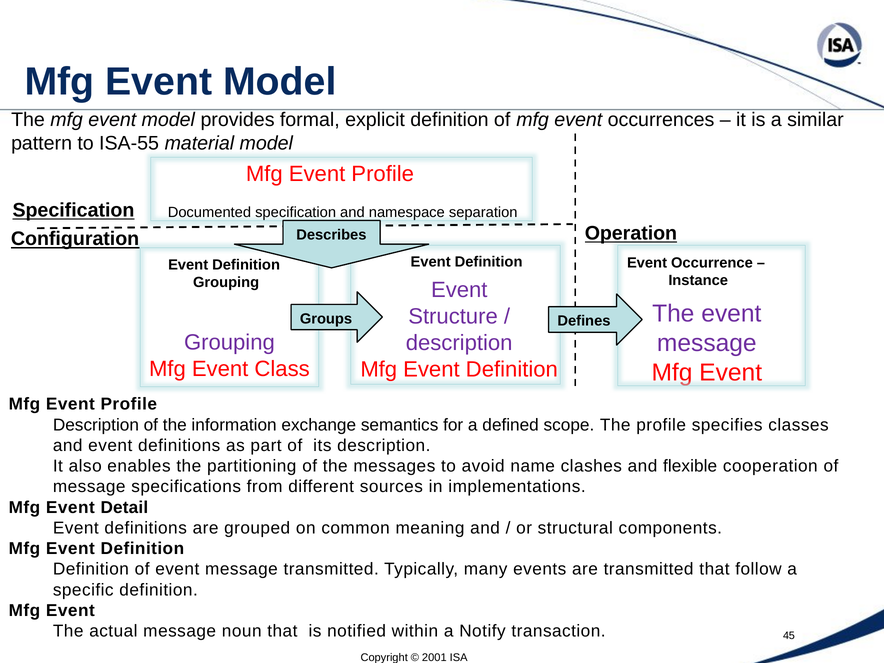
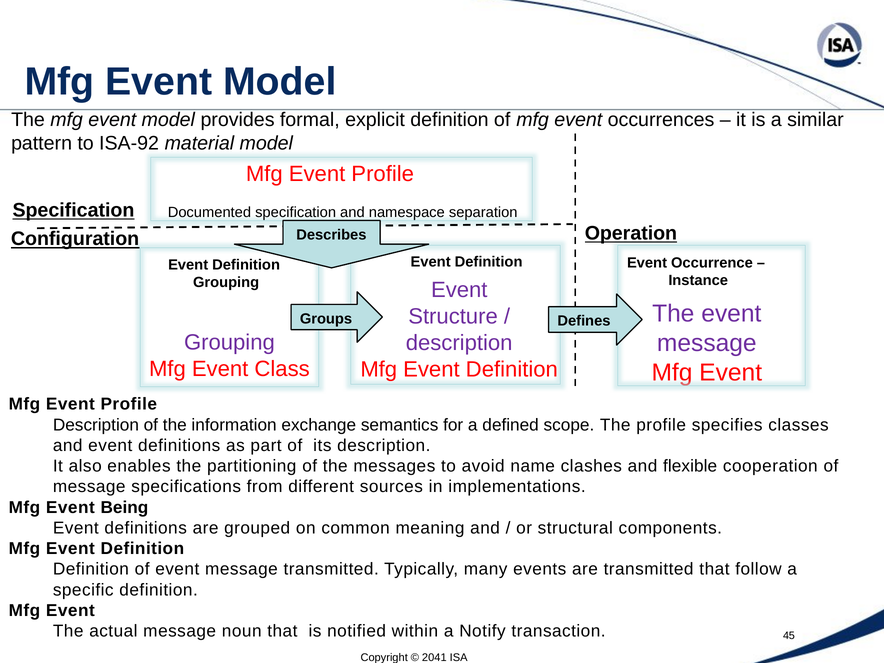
ISA-55: ISA-55 -> ISA-92 (129, 143)
Detail: Detail -> Being (124, 507)
2001: 2001 -> 2041 (434, 658)
